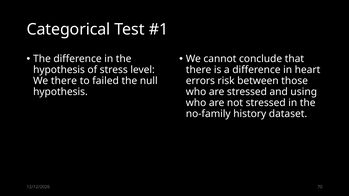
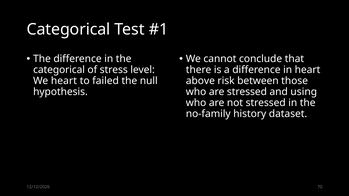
hypothesis: hypothesis -> categorical (59, 70)
We there: there -> heart (64, 81)
errors: errors -> above (200, 81)
